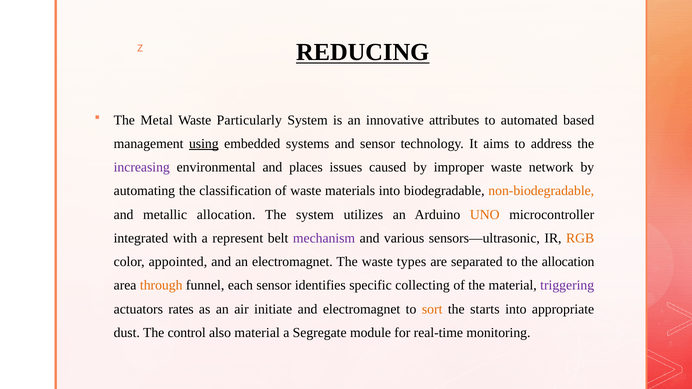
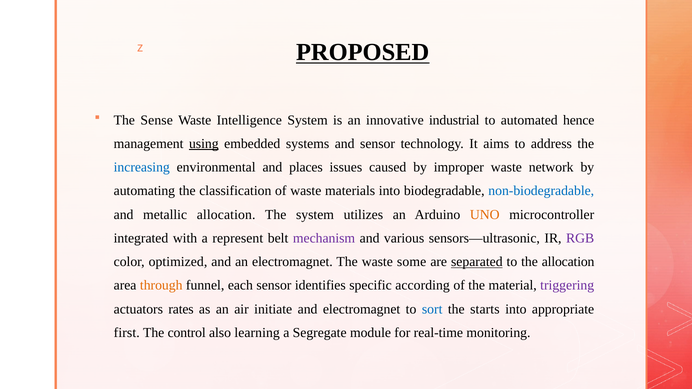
REDUCING: REDUCING -> PROPOSED (363, 52)
Metal: Metal -> Sense (157, 120)
Particularly: Particularly -> Intelligence (249, 120)
attributes: attributes -> industrial (454, 120)
based: based -> hence (579, 120)
increasing colour: purple -> blue (142, 167)
non-biodegradable colour: orange -> blue (541, 191)
RGB colour: orange -> purple (580, 238)
appointed: appointed -> optimized (178, 262)
types: types -> some (412, 262)
separated underline: none -> present (477, 262)
collecting: collecting -> according (423, 286)
sort colour: orange -> blue (432, 309)
dust: dust -> first (127, 333)
also material: material -> learning (257, 333)
